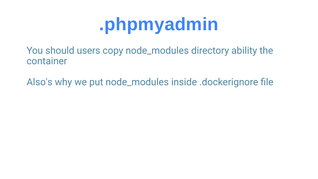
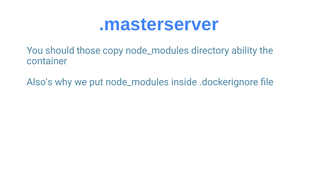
.phpmyadmin: .phpmyadmin -> .masterserver (159, 24)
users: users -> those (89, 51)
